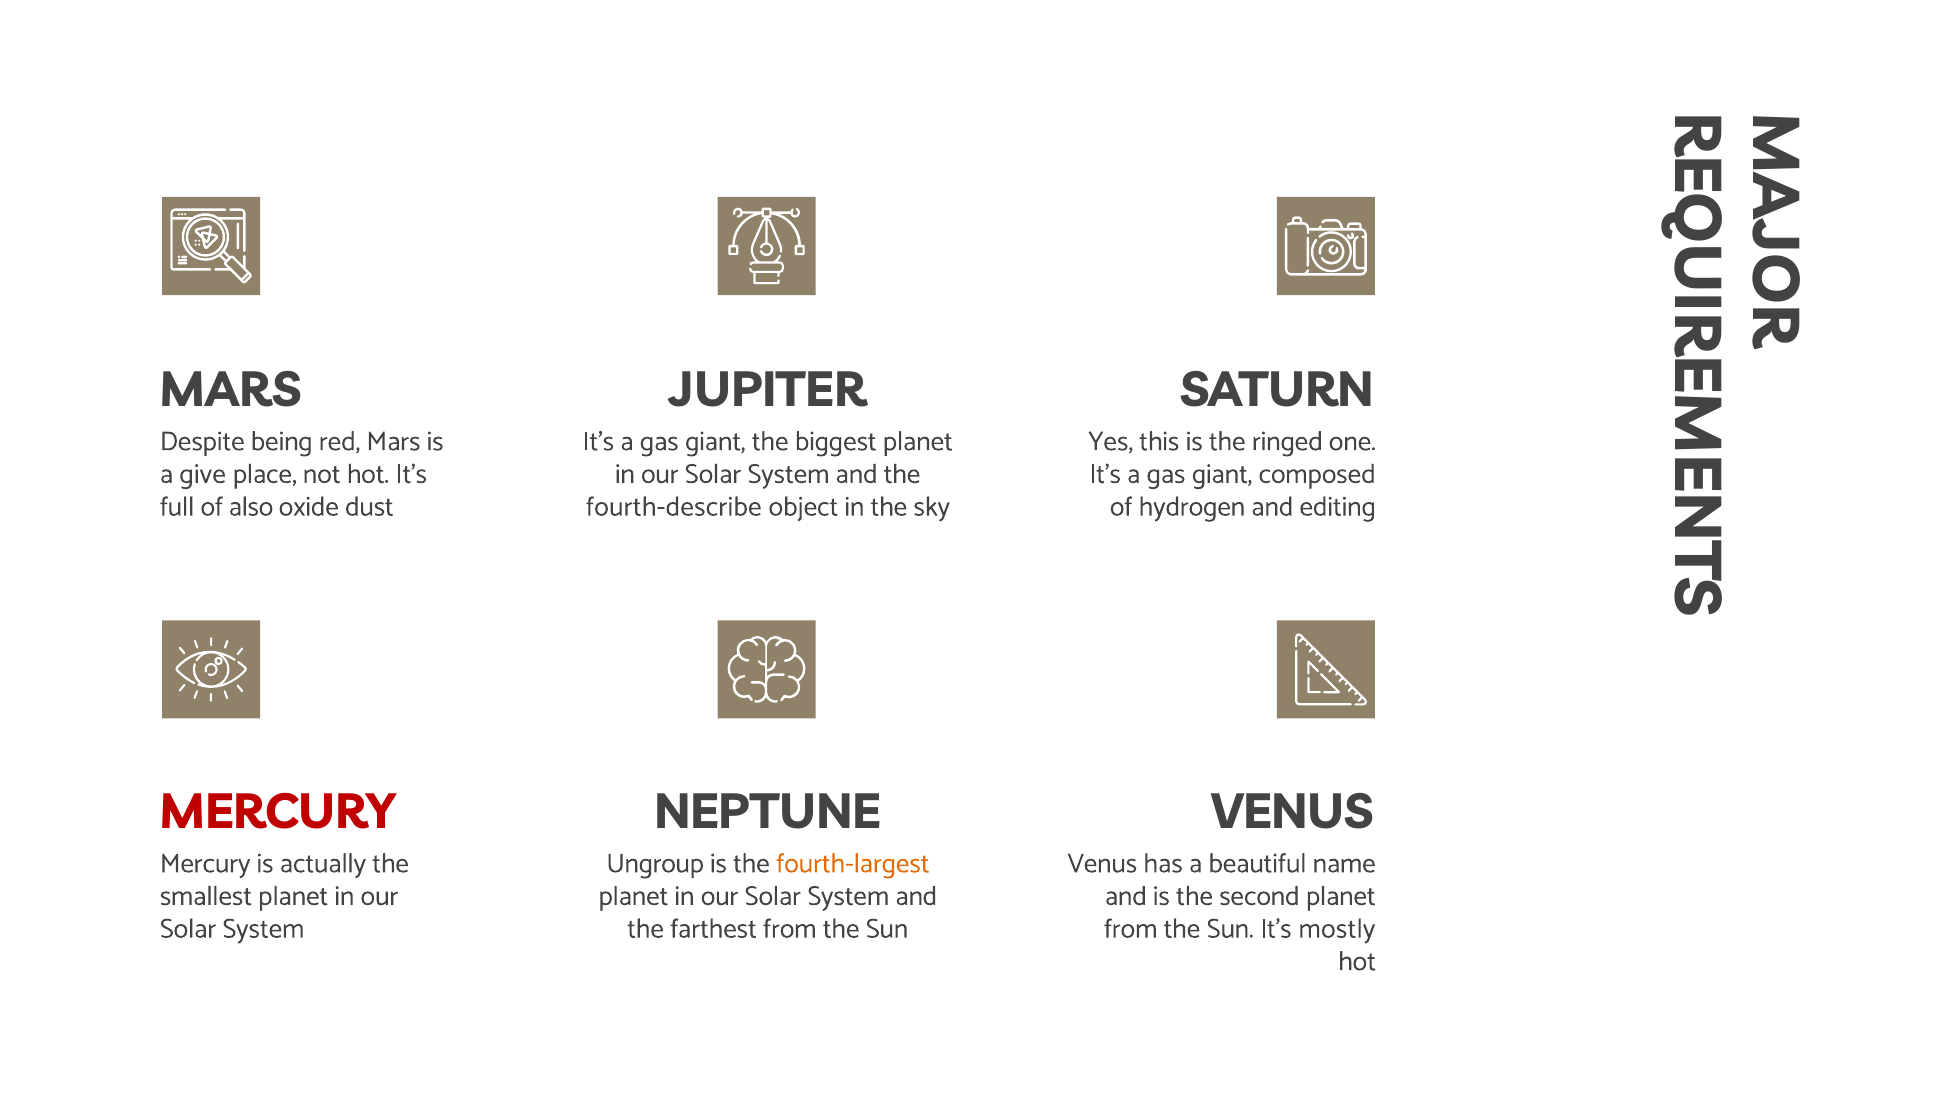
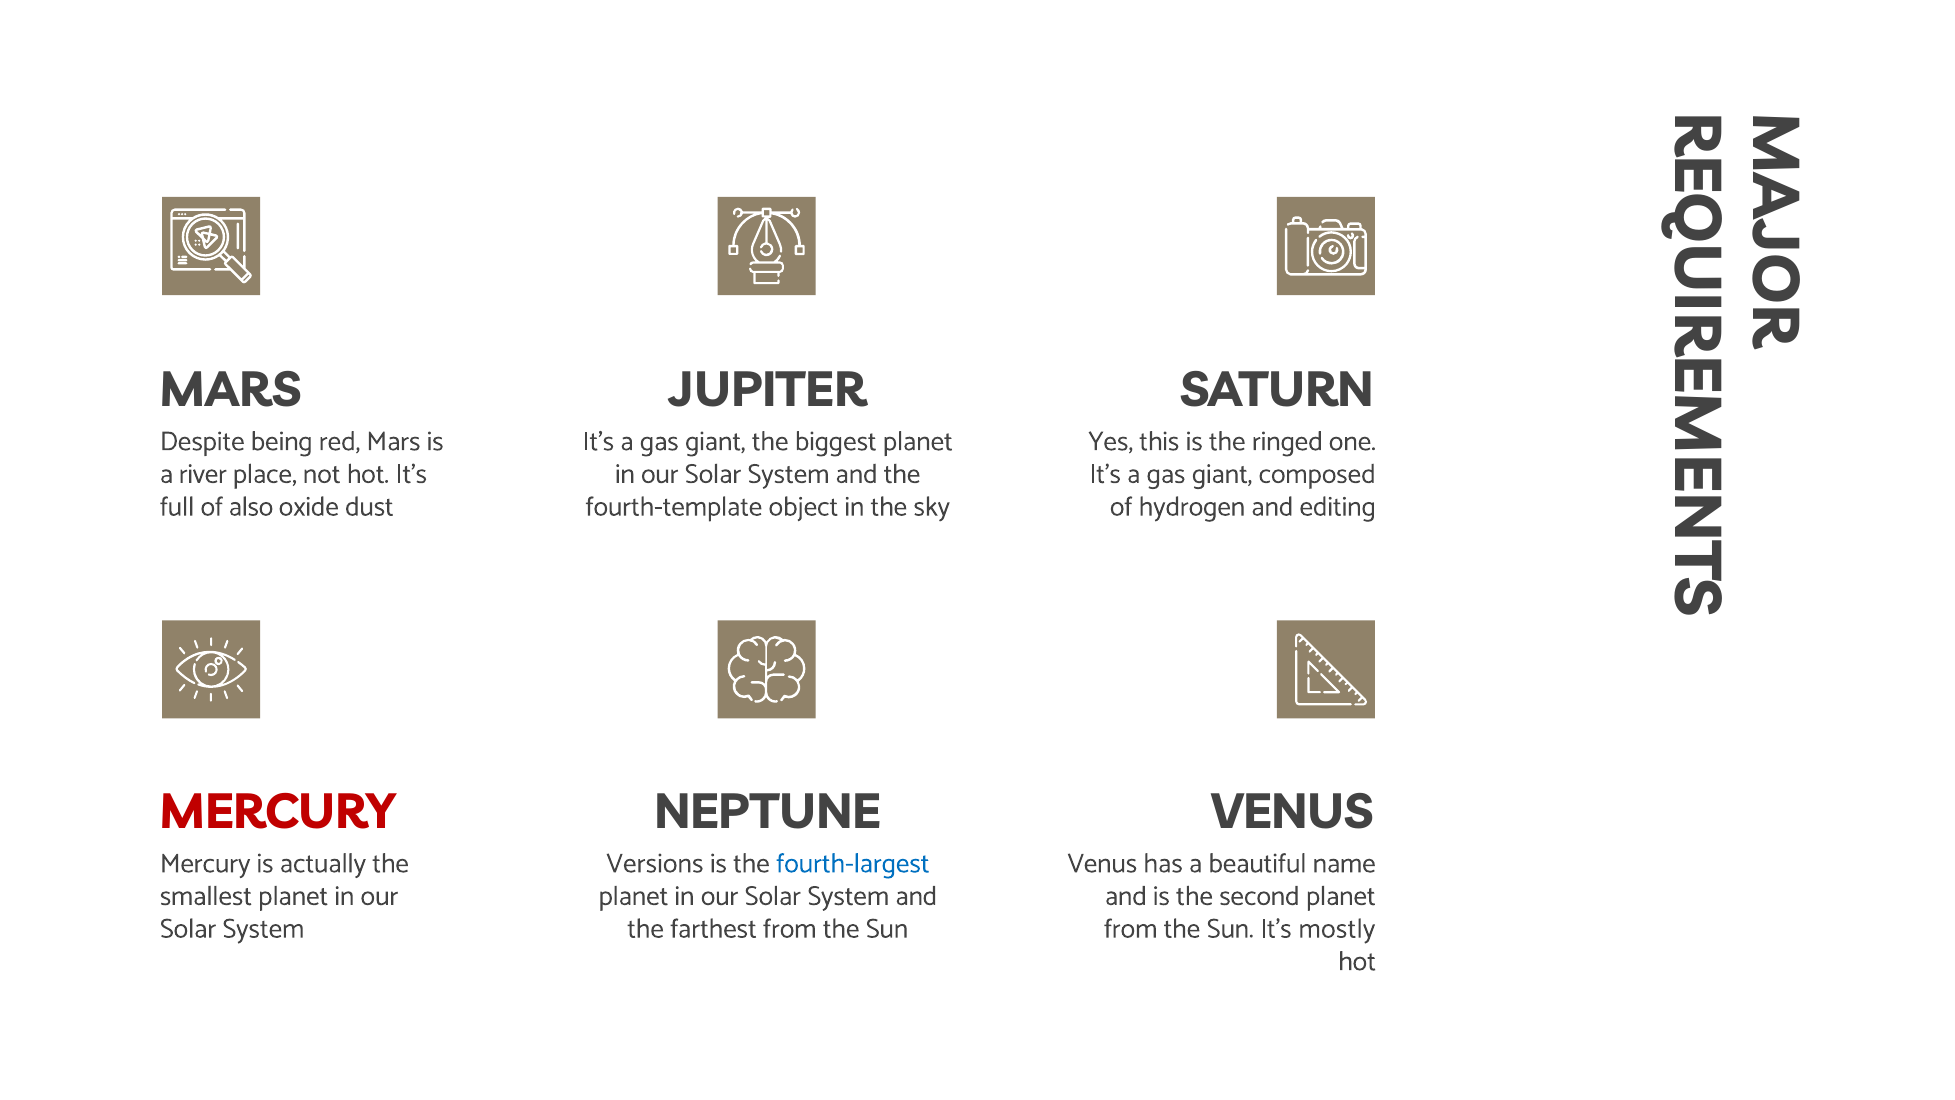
give: give -> river (203, 474)
fourth-describe: fourth-describe -> fourth-template (674, 506)
Ungroup: Ungroup -> Versions (655, 863)
fourth-largest colour: orange -> blue (853, 863)
